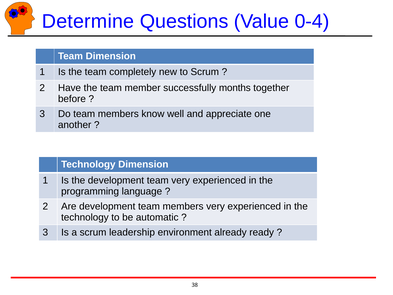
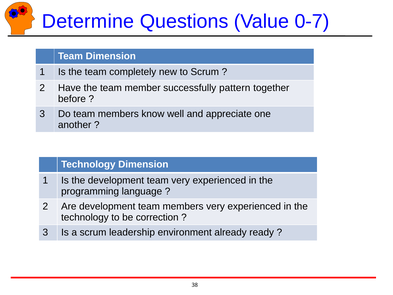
0-4: 0-4 -> 0-7 (312, 21)
months: months -> pattern (235, 88)
automatic: automatic -> correction (157, 217)
